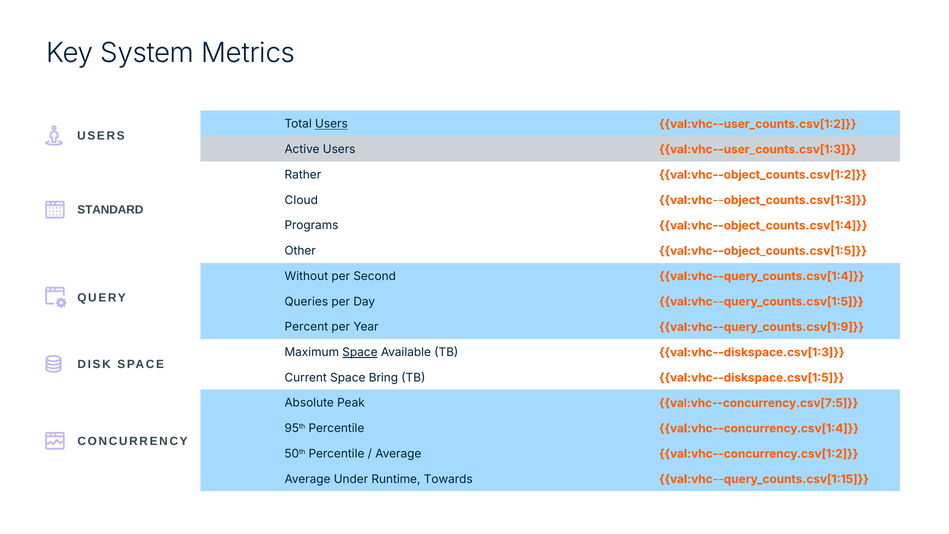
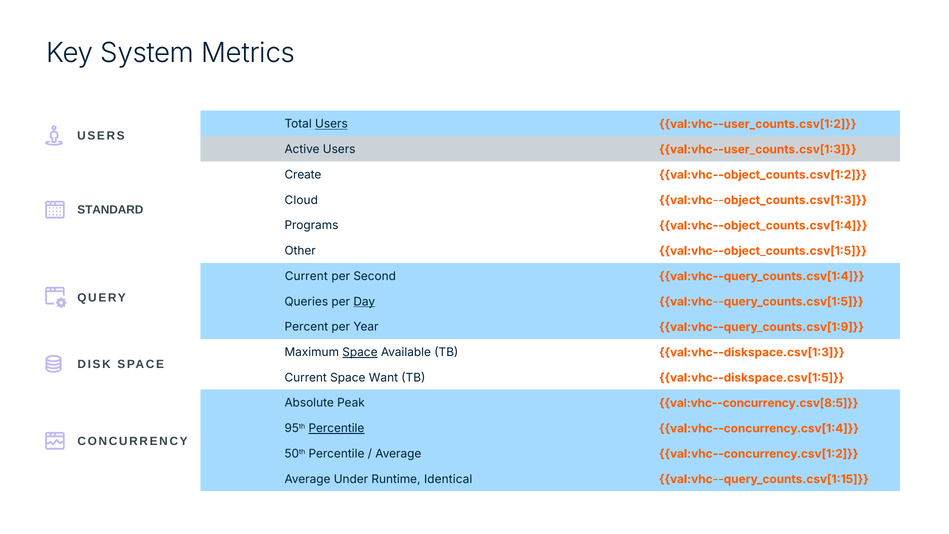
Rather: Rather -> Create (303, 175)
Without: Without -> Current (306, 276)
Day underline: none -> present (364, 301)
Bring: Bring -> Want (383, 378)
val:vhc--concurrency.csv[7:5: val:vhc--concurrency.csv[7:5 -> val:vhc--concurrency.csv[8:5 (759, 403)
Percentile underline: none -> present (336, 428)
Towards: Towards -> Identical (448, 479)
